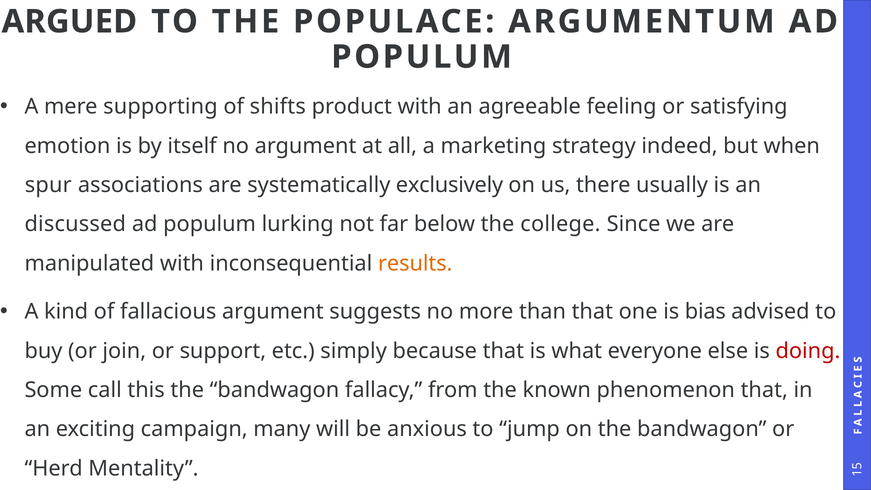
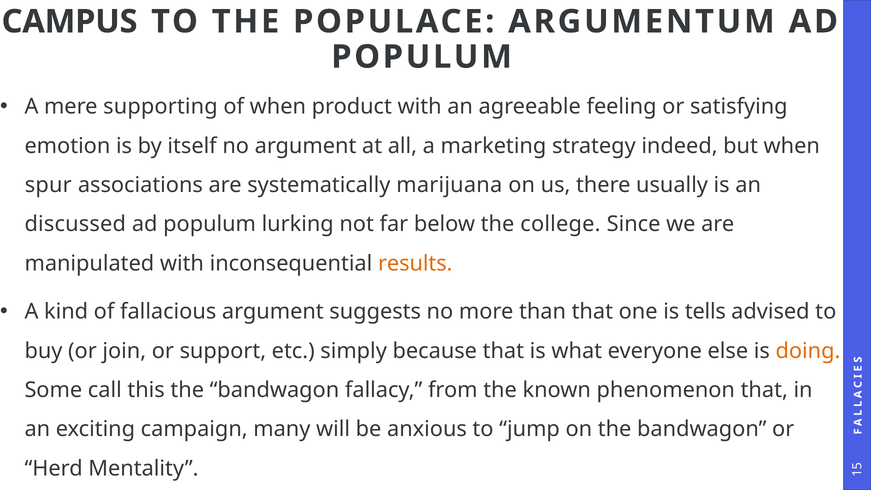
ARGUED: ARGUED -> CAMPUS (70, 22)
of shifts: shifts -> when (278, 107)
exclusively: exclusively -> marijuana (449, 185)
bias: bias -> tells (705, 312)
doing colour: red -> orange (808, 351)
